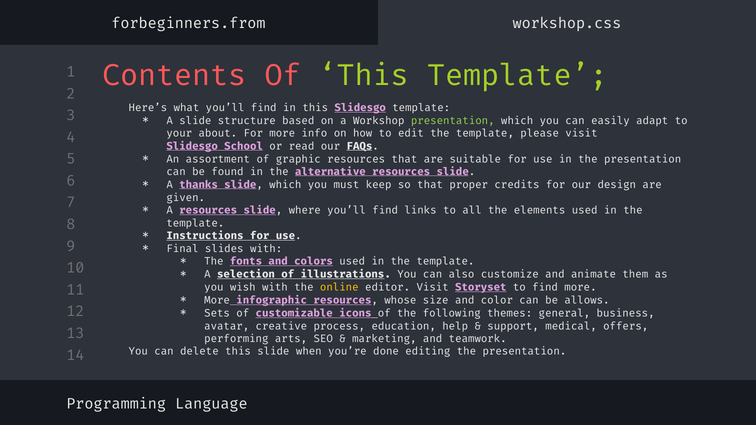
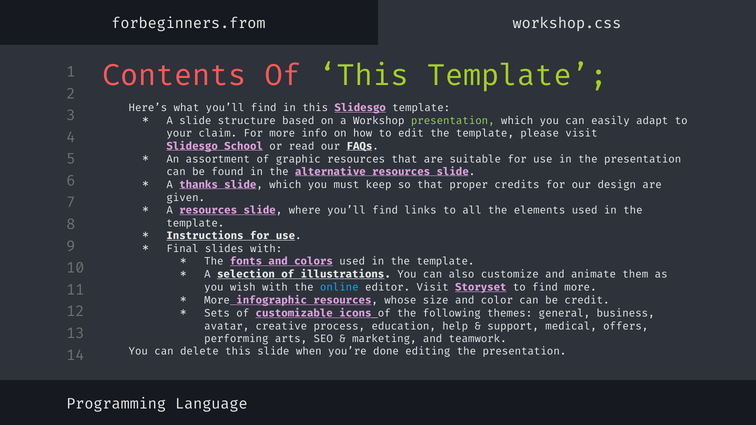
about: about -> claim (218, 134)
online colour: yellow -> light blue (339, 288)
allows: allows -> credit (587, 300)
